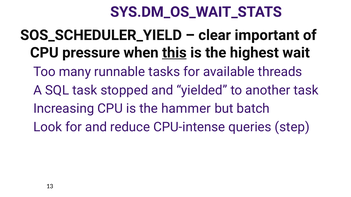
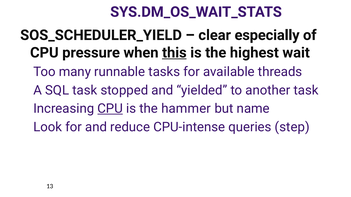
important: important -> especially (267, 35)
CPU underline: none -> present (110, 109)
batch: batch -> name (253, 109)
